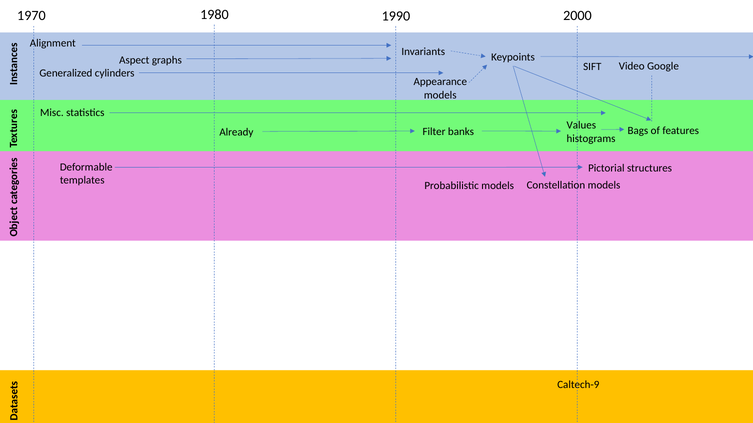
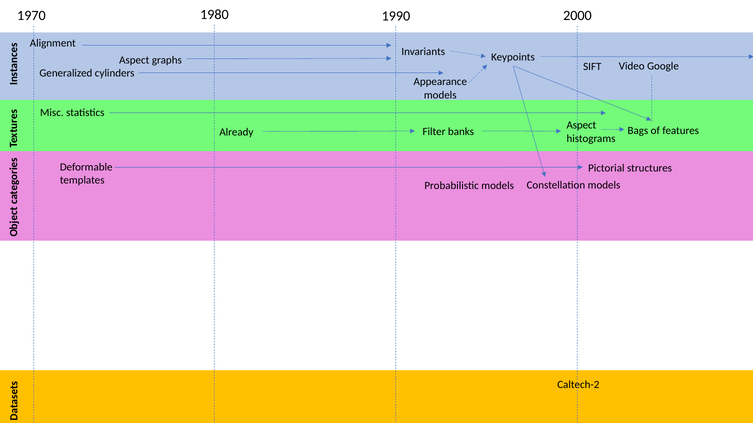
Values: Values -> Aspect (581, 125)
Caltech-9: Caltech-9 -> Caltech-2 (578, 385)
